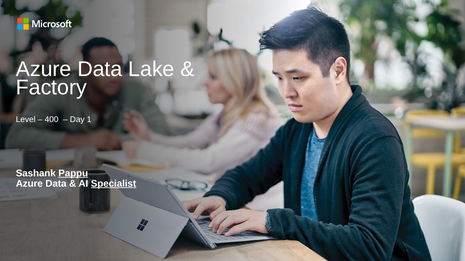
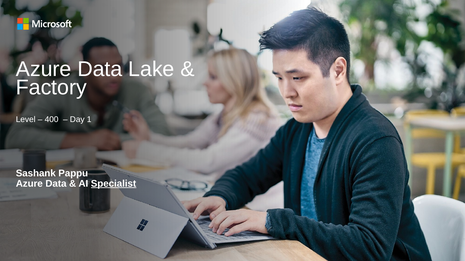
Pappu underline: present -> none (73, 174)
